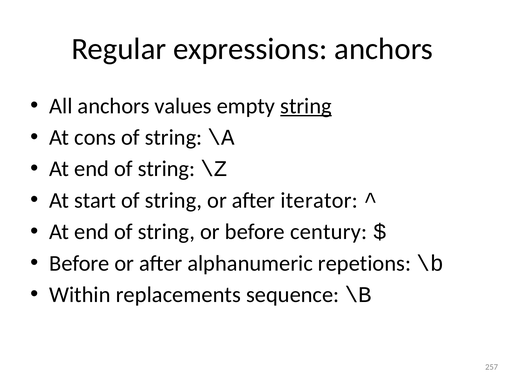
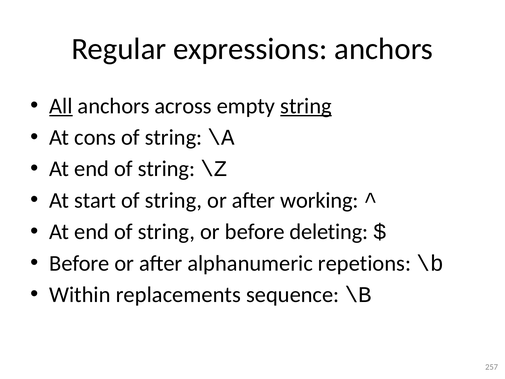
All underline: none -> present (61, 106)
values: values -> across (183, 106)
iterator: iterator -> working (319, 200)
century: century -> deleting (329, 232)
